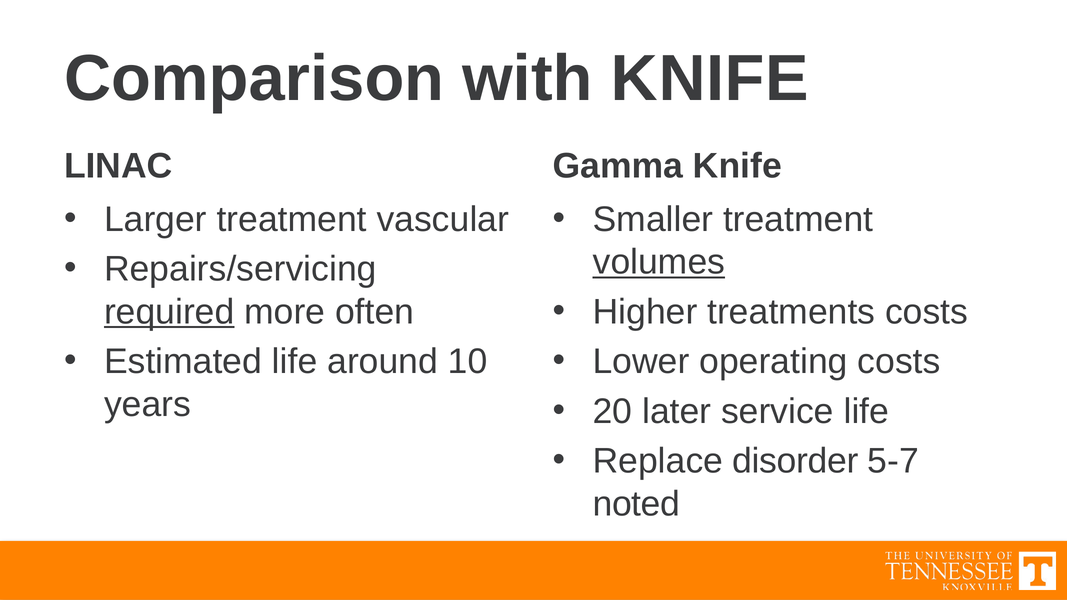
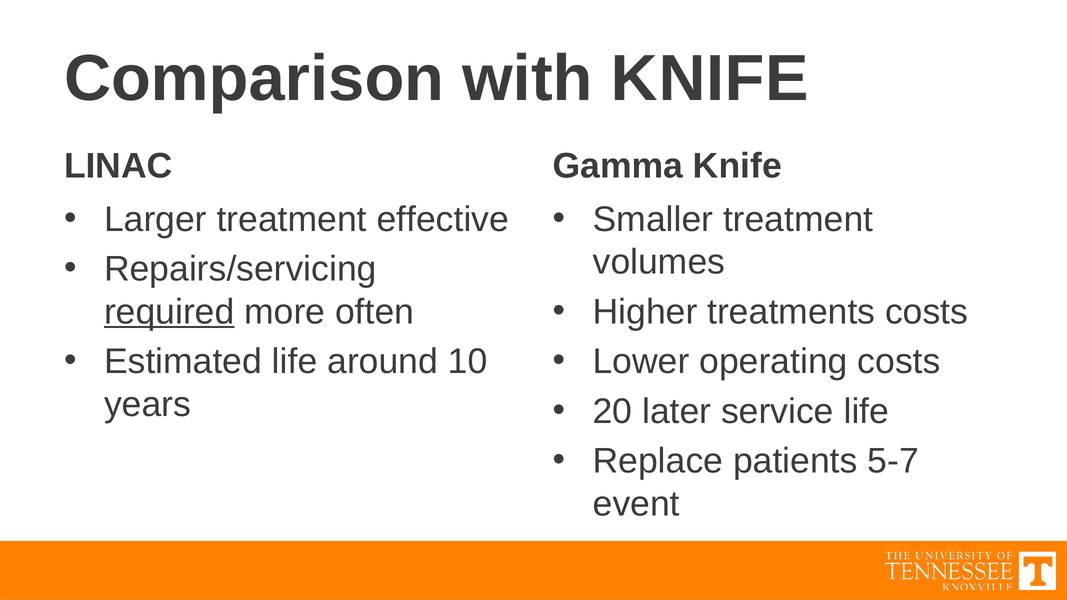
vascular: vascular -> effective (443, 220)
volumes underline: present -> none (659, 262)
disorder: disorder -> patients (795, 461)
noted: noted -> event (636, 504)
